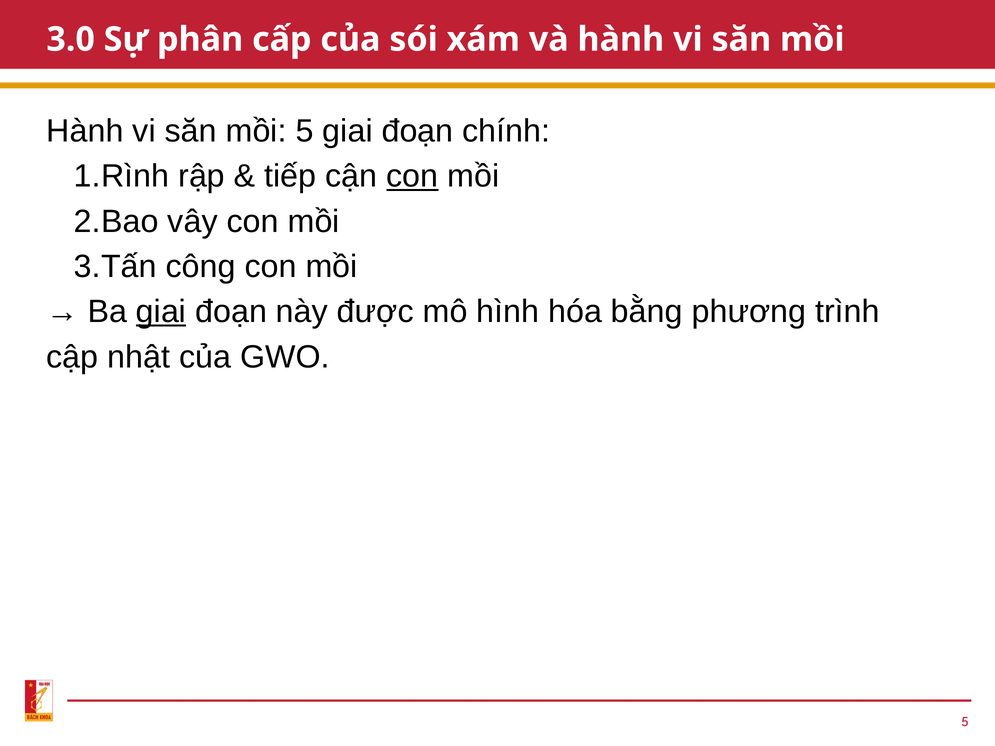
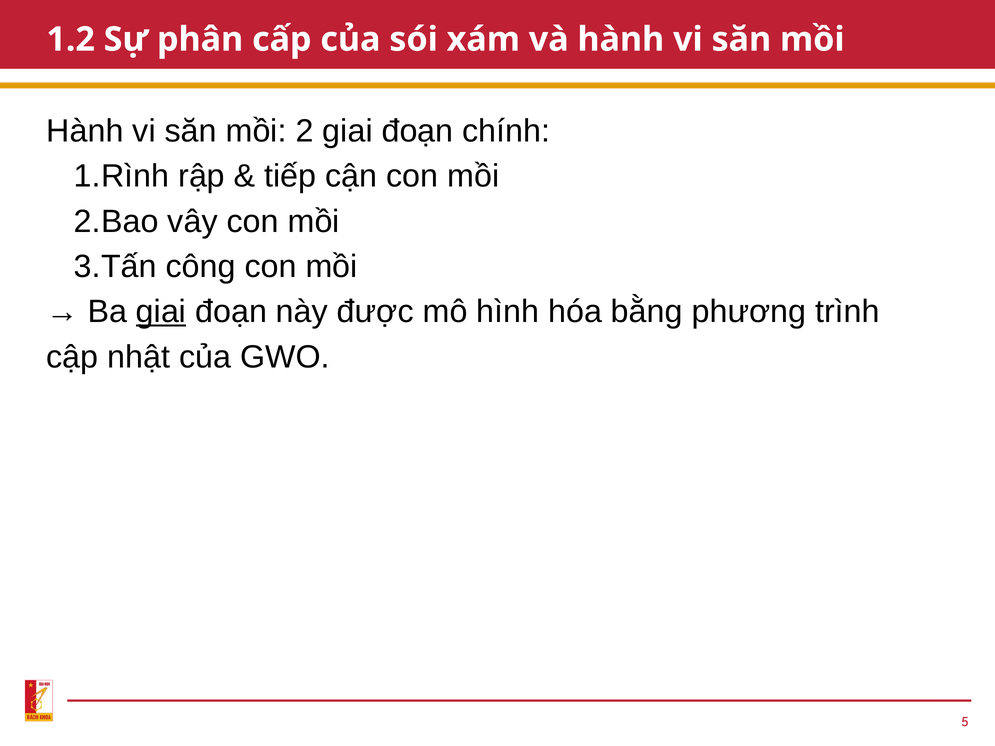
3.0: 3.0 -> 1.2 (71, 39)
mồi 5: 5 -> 2 (304, 131)
con underline: present -> none (412, 176)
